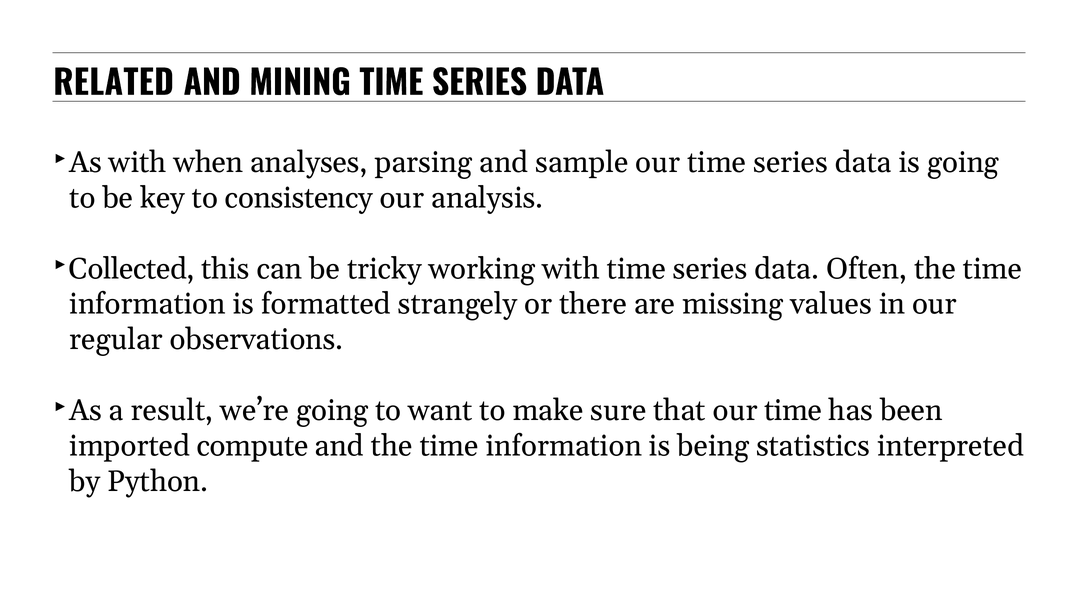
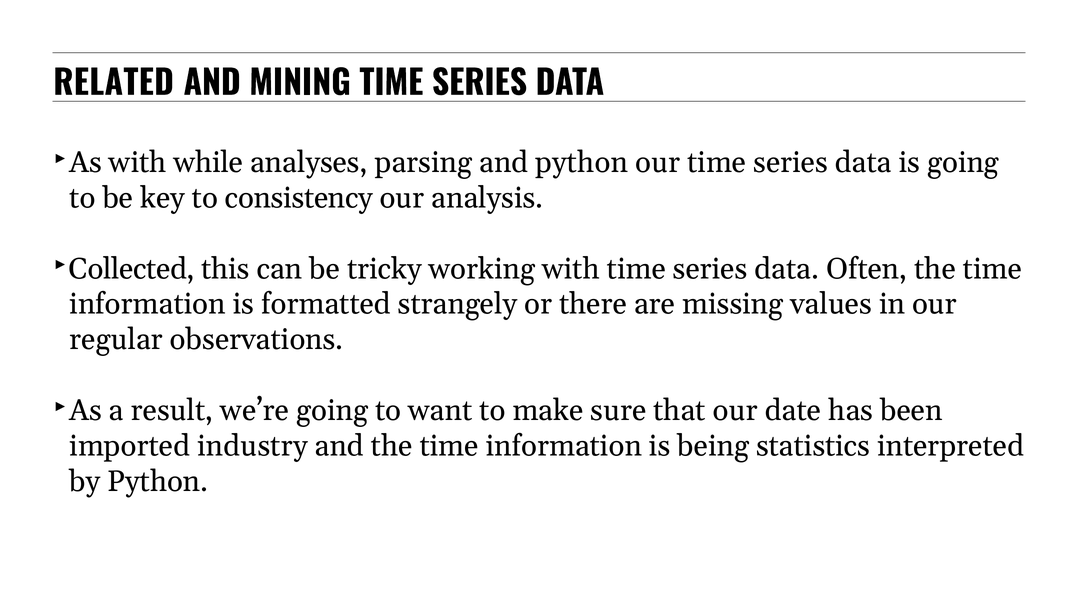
when: when -> while (208, 162)
and sample: sample -> python (582, 162)
that our time: time -> date (793, 410)
compute: compute -> industry (252, 445)
